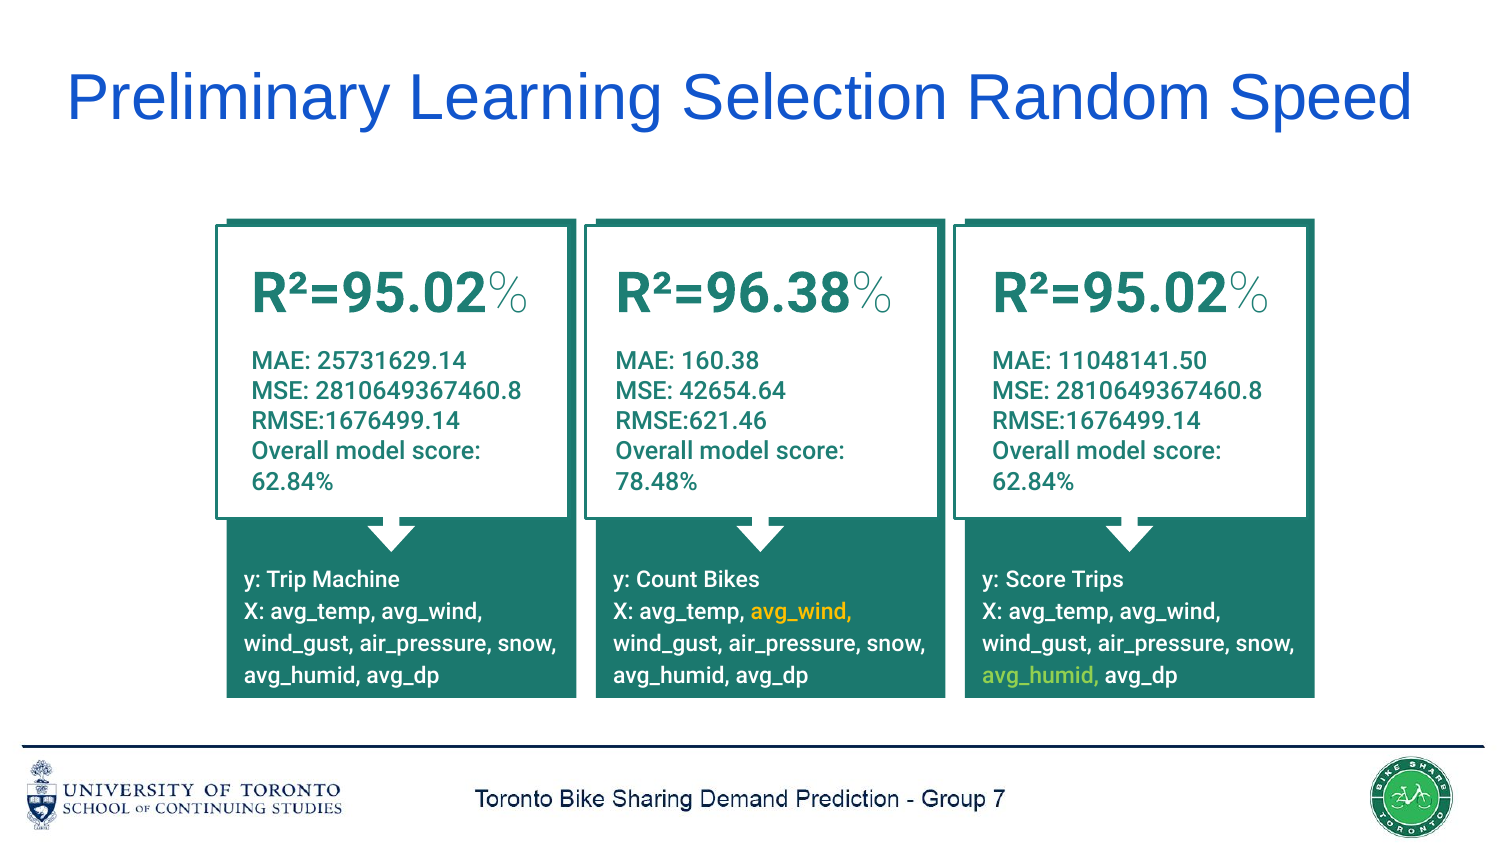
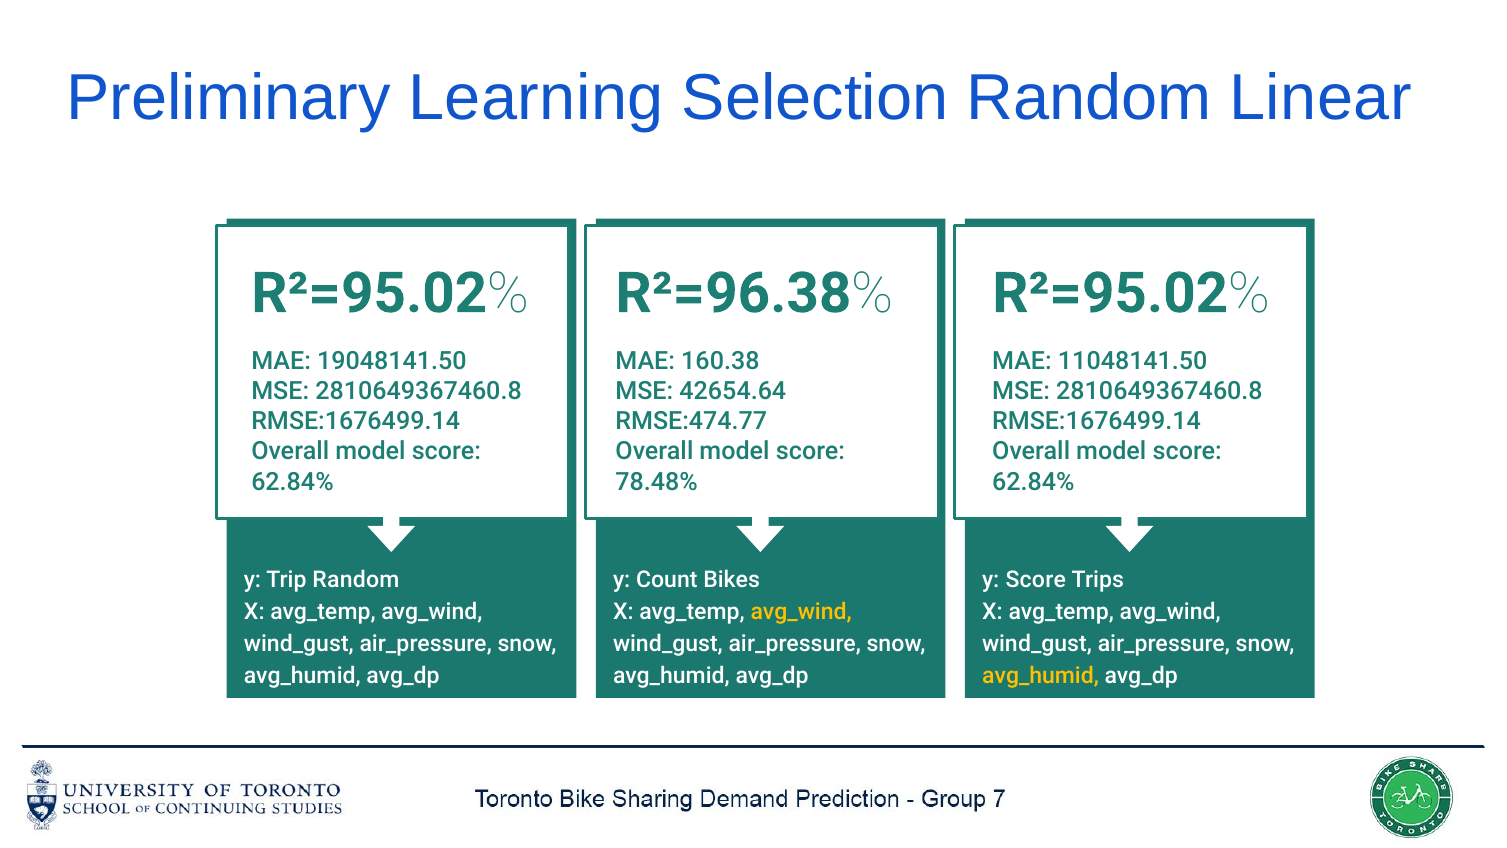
Speed: Speed -> Linear (1321, 98)
25731629.14: 25731629.14 -> 19048141.50 (392, 361)
RMSE:621.46: RMSE:621.46 -> RMSE:474.77 (691, 421)
Trip Machine: Machine -> Random (356, 580)
avg_humid colour: light green -> yellow (1041, 675)
